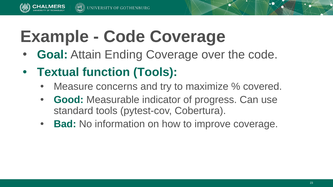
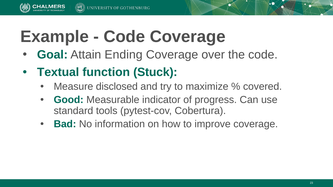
function Tools: Tools -> Stuck (155, 72)
concerns: concerns -> disclosed (117, 87)
